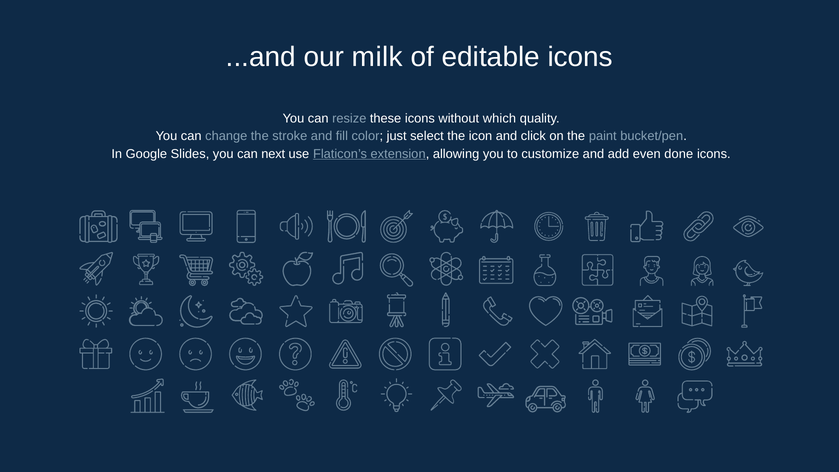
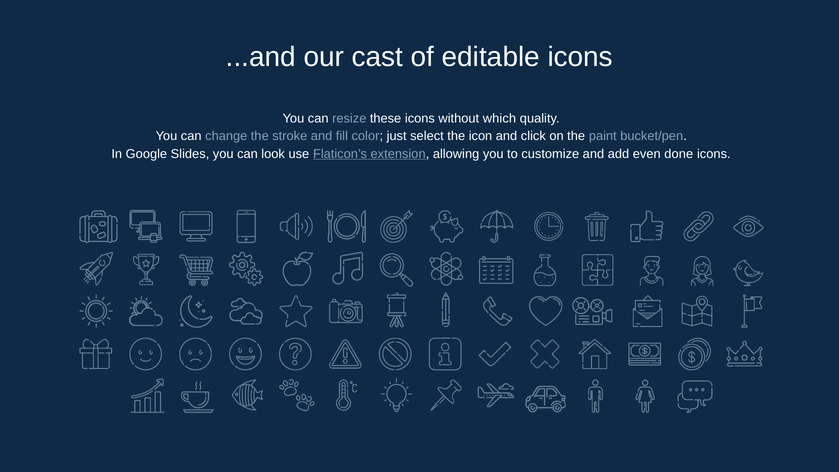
milk: milk -> cast (377, 57)
next: next -> look (273, 154)
